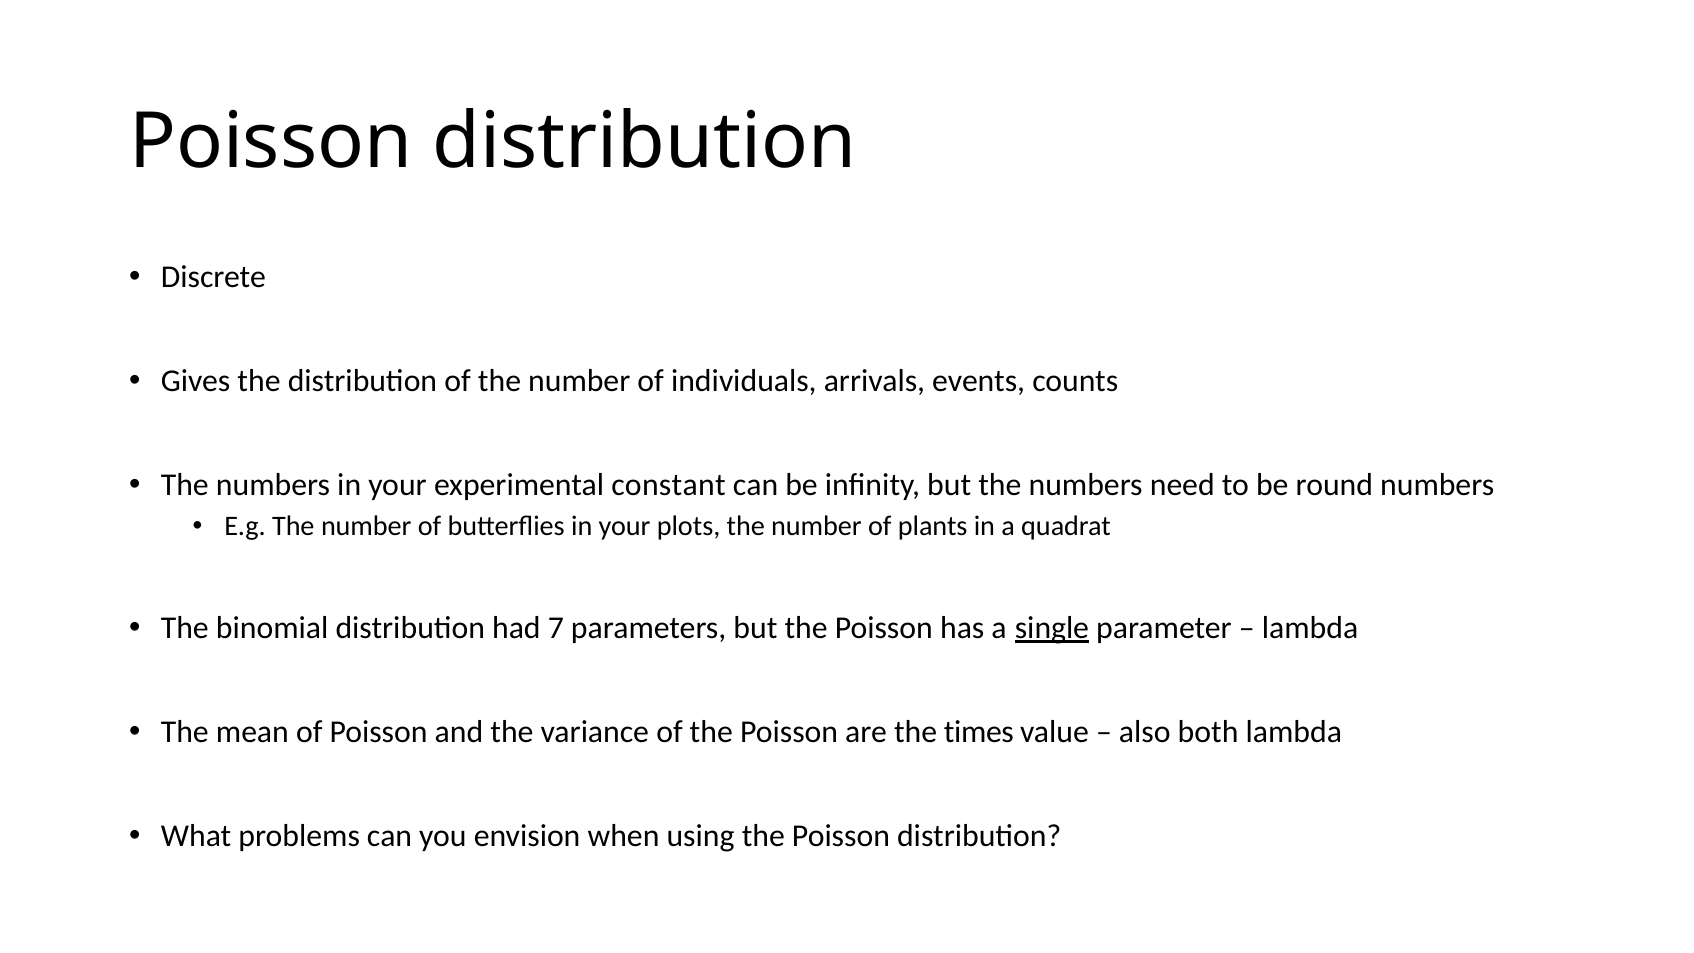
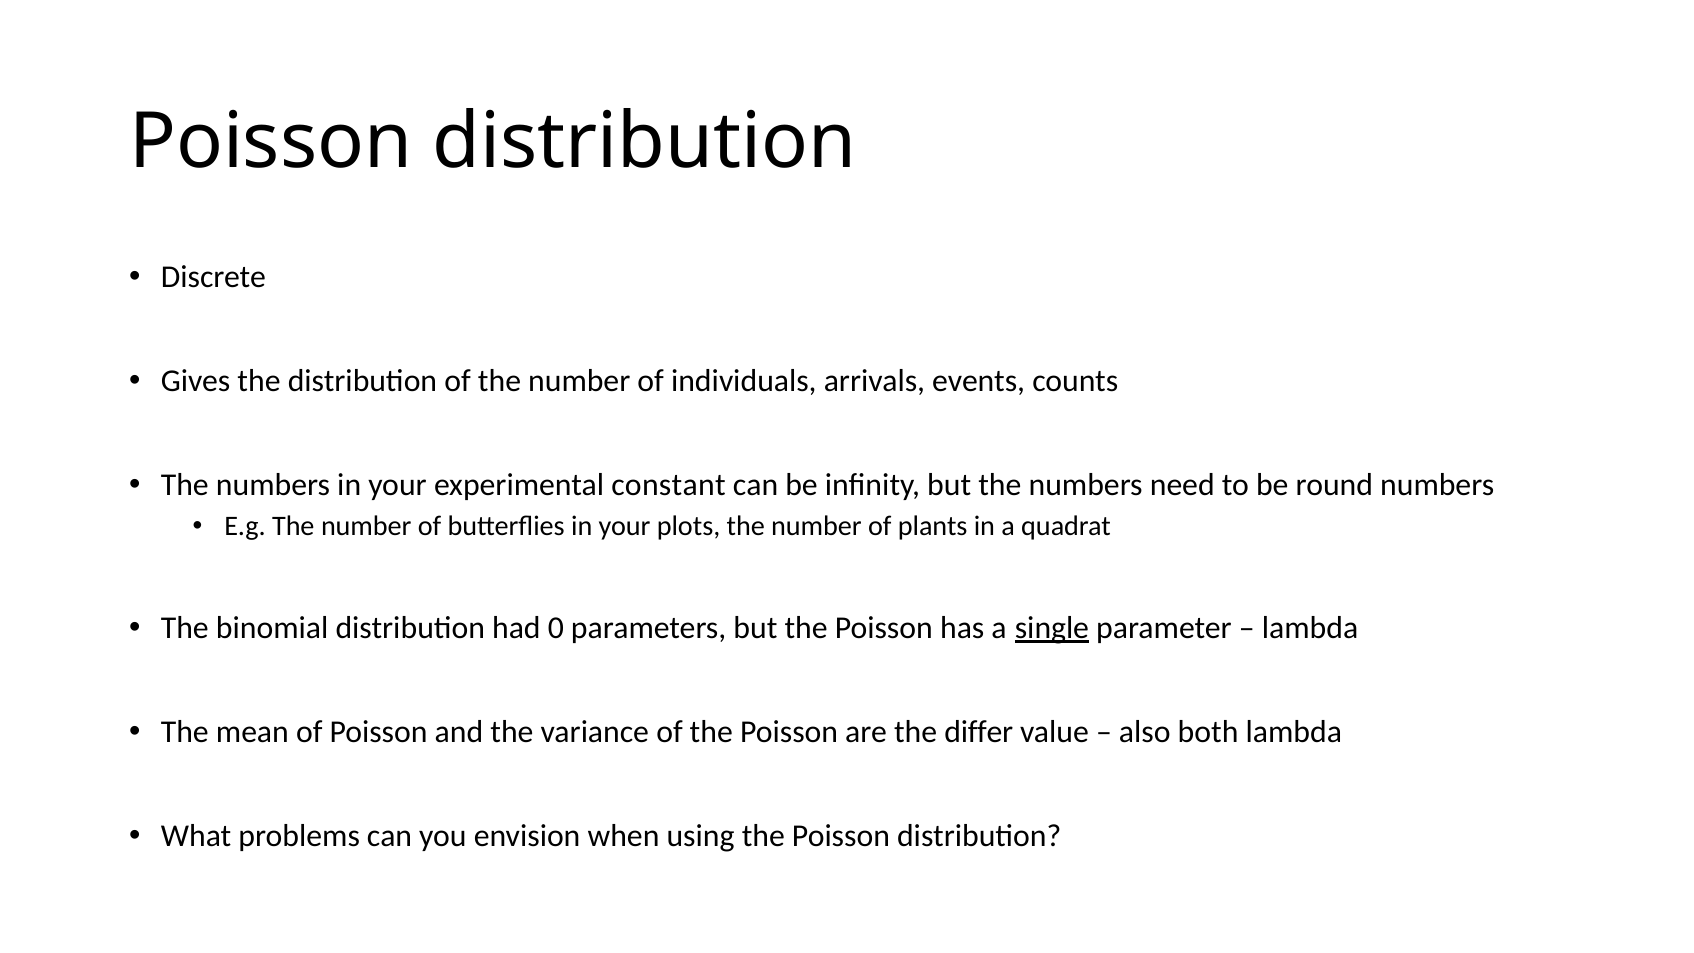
7: 7 -> 0 (556, 628)
times: times -> differ (979, 732)
